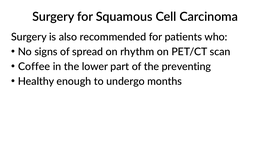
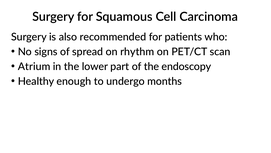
Coffee: Coffee -> Atrium (34, 66)
preventing: preventing -> endoscopy (186, 66)
